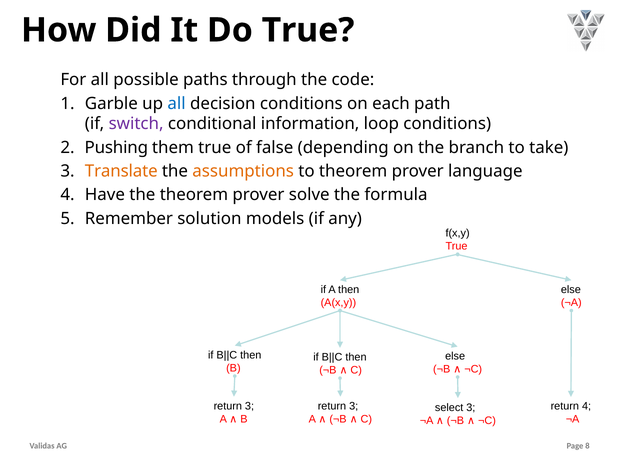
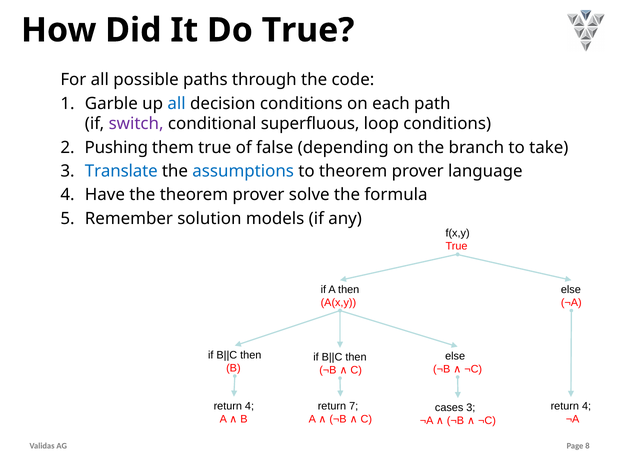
information: information -> superfluous (310, 124)
Translate colour: orange -> blue (121, 171)
assumptions colour: orange -> blue (243, 171)
3: 3 -> 4 (250, 406)
3: 3 -> 7 (354, 406)
select: select -> cases (449, 408)
